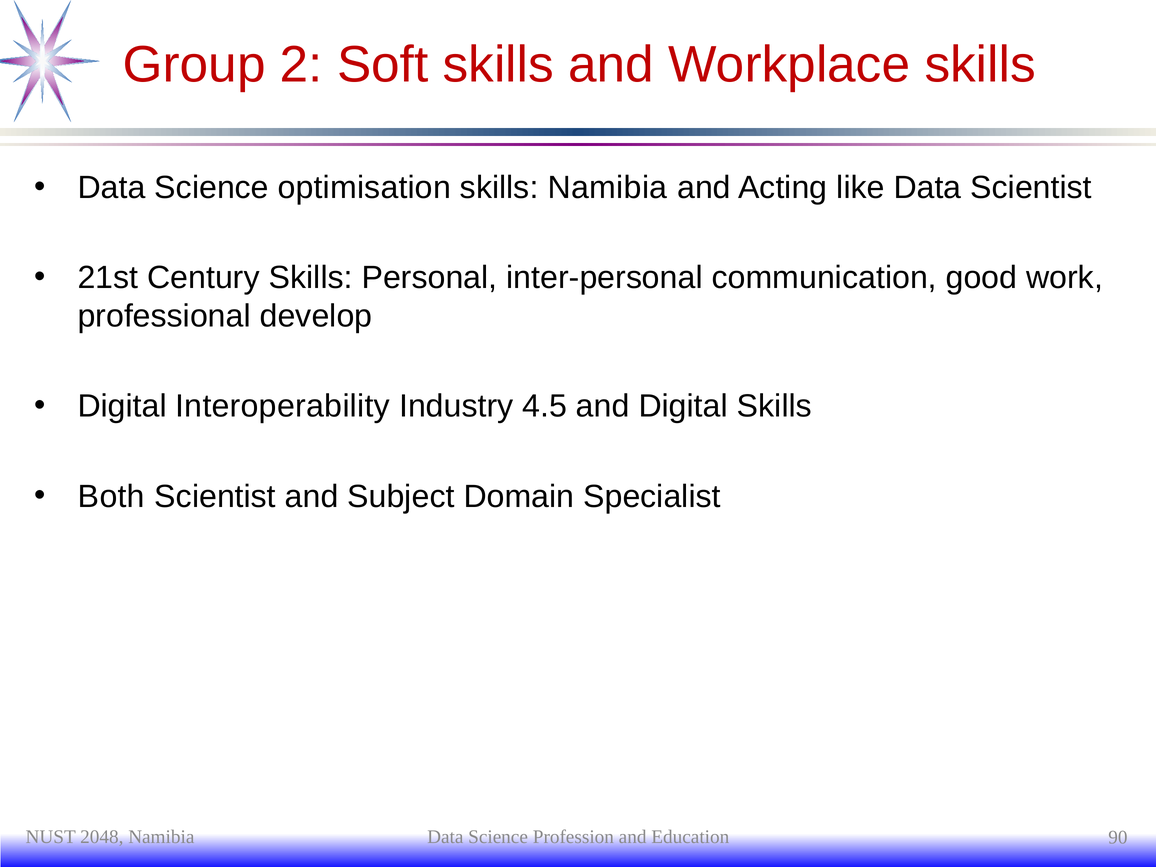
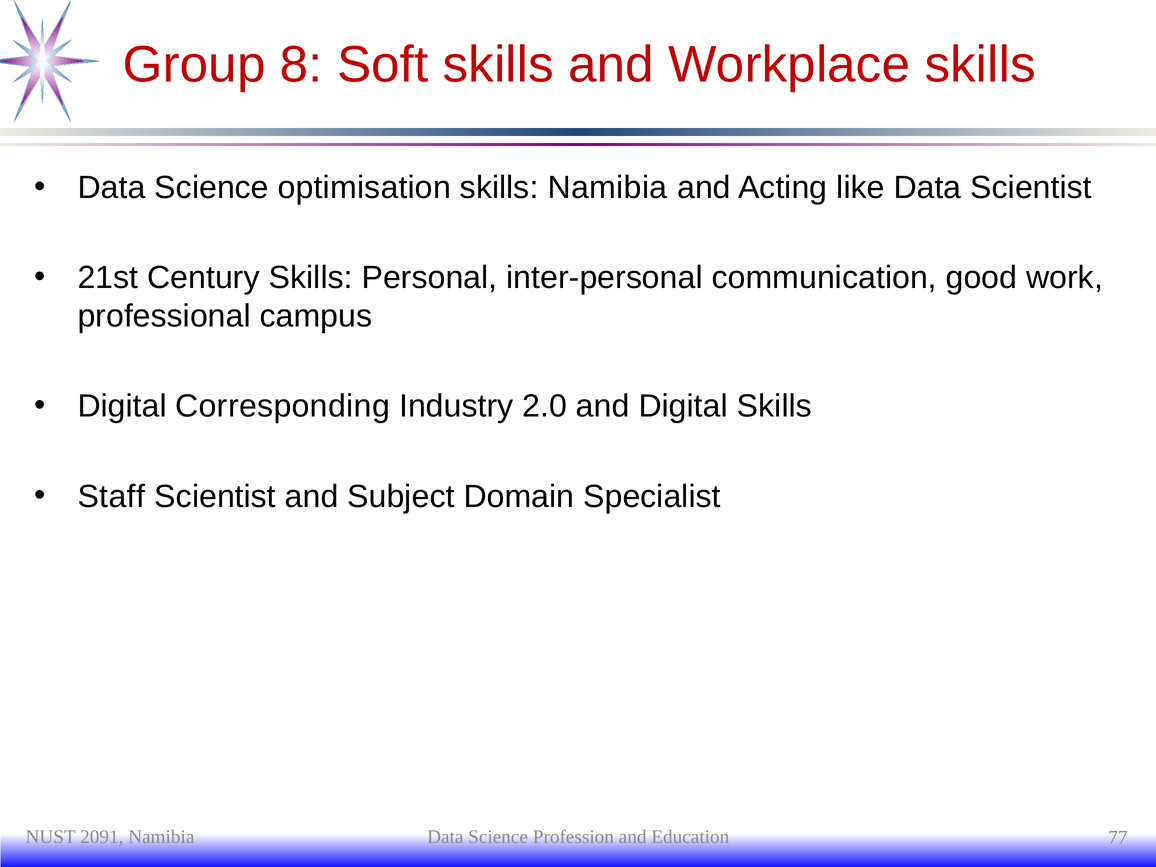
2: 2 -> 8 (301, 65)
develop: develop -> campus (316, 316)
Interoperability: Interoperability -> Corresponding (283, 406)
4.5: 4.5 -> 2.0 (545, 406)
Both: Both -> Staff (111, 496)
2048: 2048 -> 2091 (102, 837)
90: 90 -> 77 (1118, 837)
